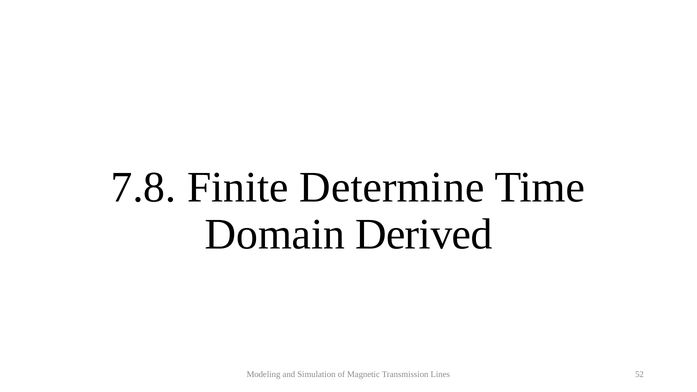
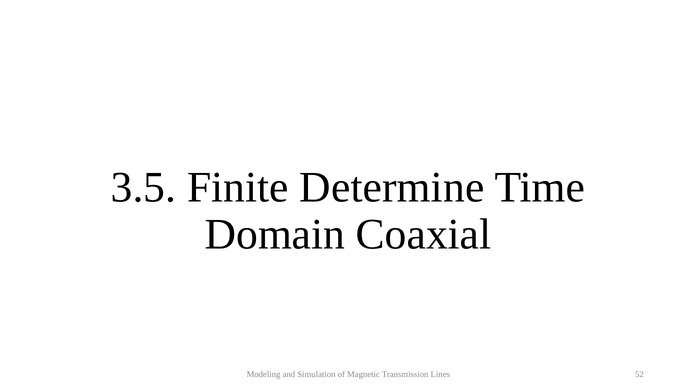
7.8: 7.8 -> 3.5 (143, 187)
Derived: Derived -> Coaxial (424, 234)
